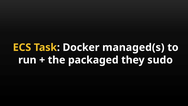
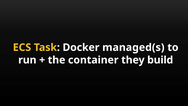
packaged: packaged -> container (93, 60)
sudo: sudo -> build (160, 60)
